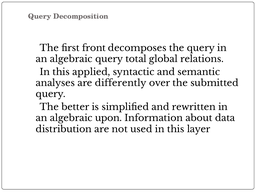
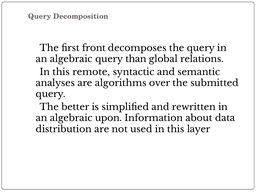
total: total -> than (136, 59)
applied: applied -> remote (91, 72)
differently: differently -> algorithms (121, 83)
